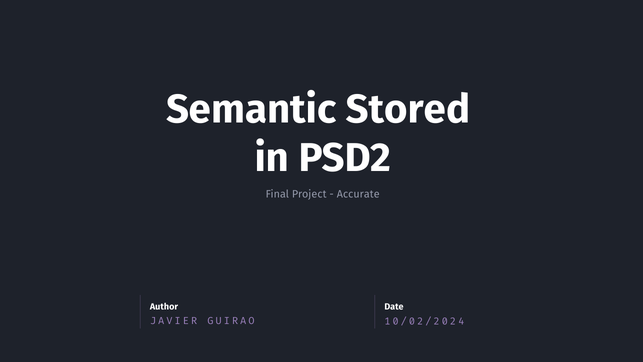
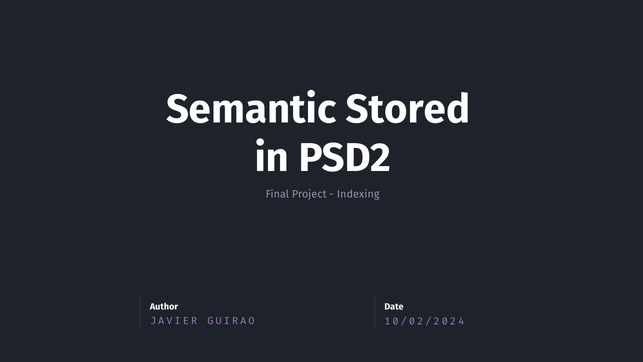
Accurate: Accurate -> Indexing (358, 194)
